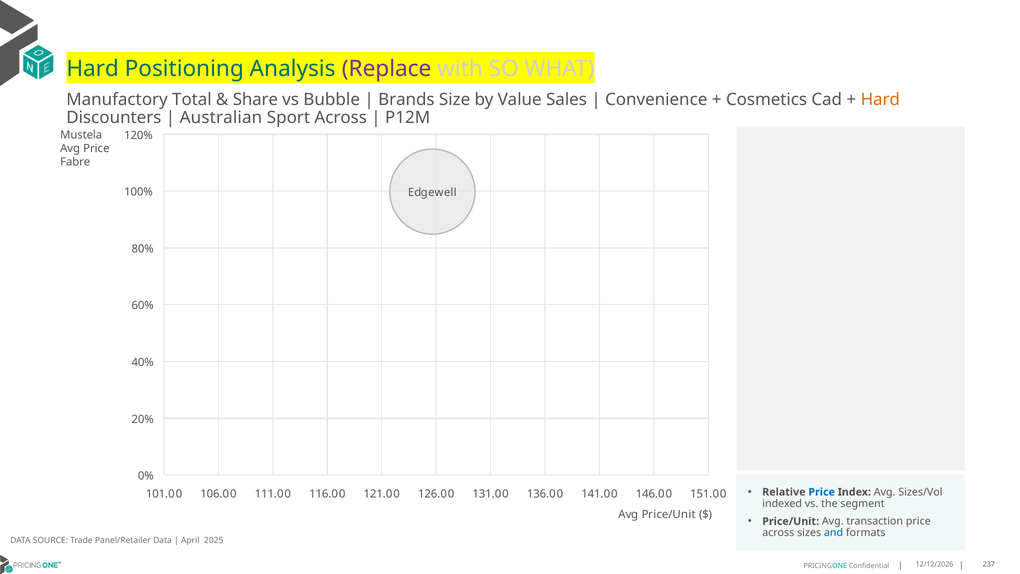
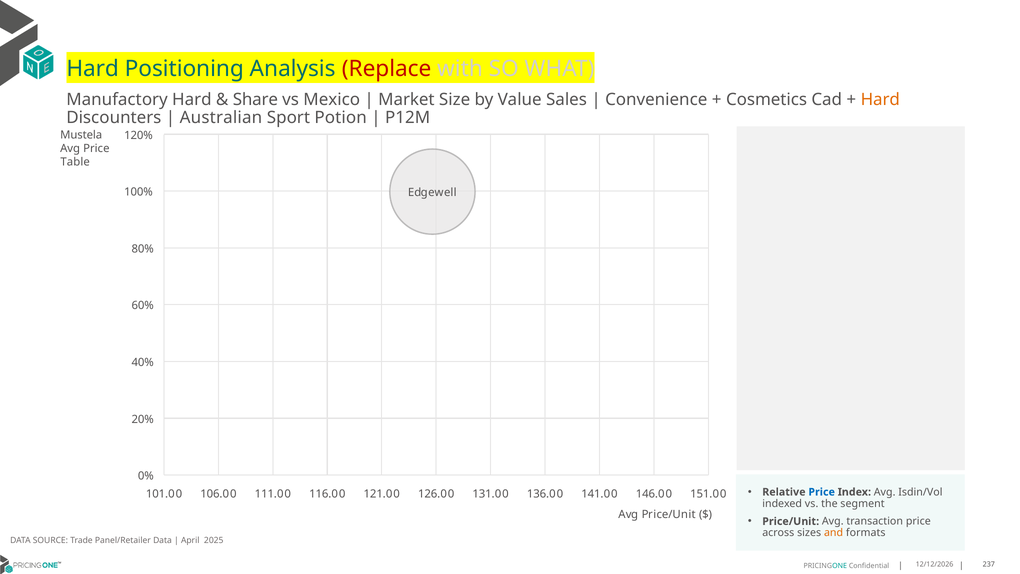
Replace colour: purple -> red (387, 69)
Manufactory Total: Total -> Hard (192, 99)
Bubble: Bubble -> Mexico (332, 99)
Brands: Brands -> Market (406, 99)
Sport Across: Across -> Potion (341, 118)
Fabre: Fabre -> Table (75, 162)
Sizes/Vol: Sizes/Vol -> Isdin/Vol (920, 492)
and colour: blue -> orange (834, 533)
